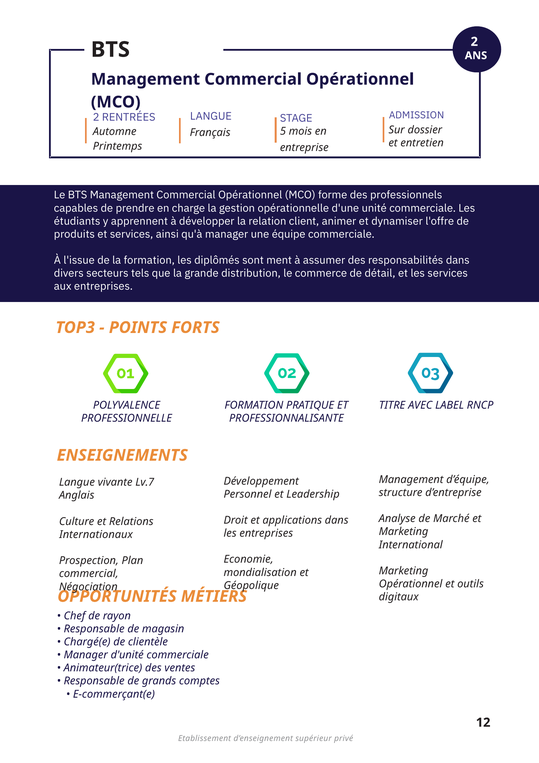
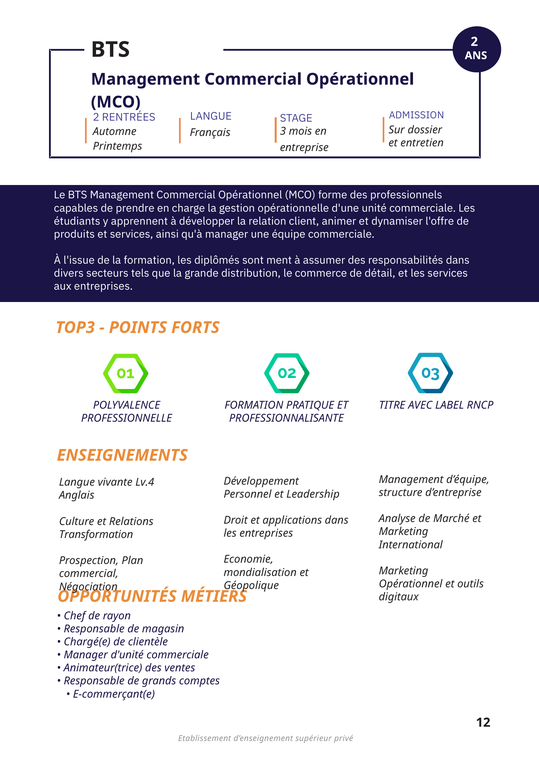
5: 5 -> 3 (283, 131)
Lv.7: Lv.7 -> Lv.4 (145, 482)
Internationaux: Internationaux -> Transformation (96, 534)
